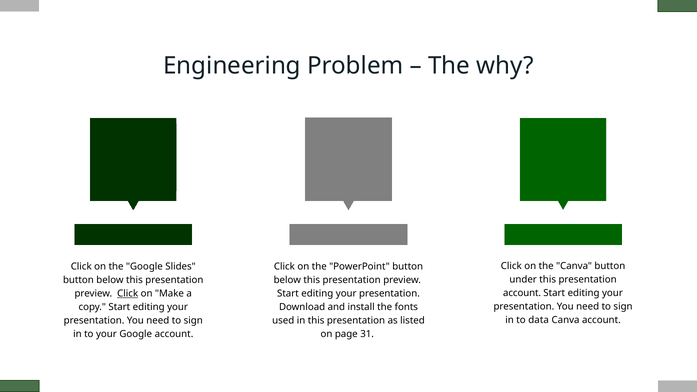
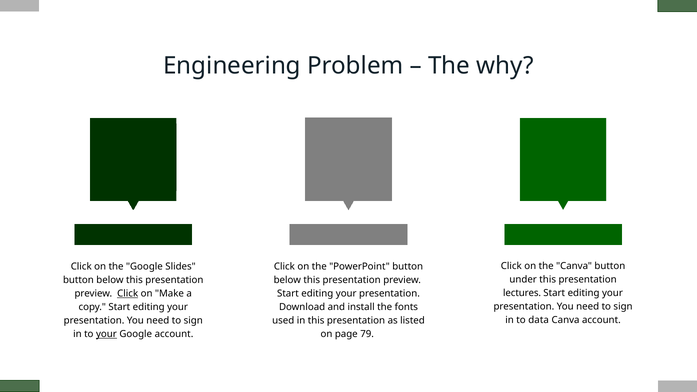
account: account -> lectures (522, 293)
your underline: none -> present (106, 334)
31: 31 -> 79 (367, 334)
